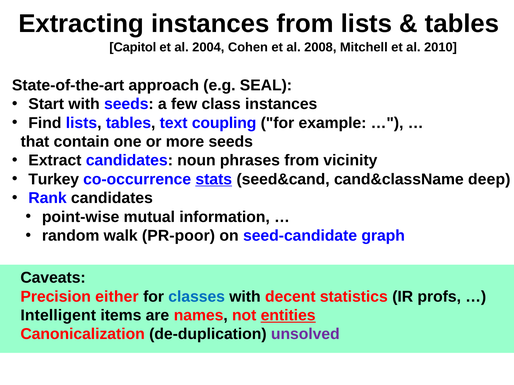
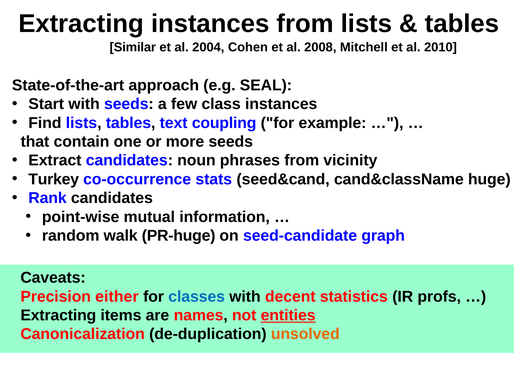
Capitol: Capitol -> Similar (133, 47)
stats underline: present -> none (214, 180)
deep: deep -> huge (489, 180)
PR-poor: PR-poor -> PR-huge (179, 236)
Intelligent: Intelligent -> Extracting (58, 316)
unsolved colour: purple -> orange (305, 335)
